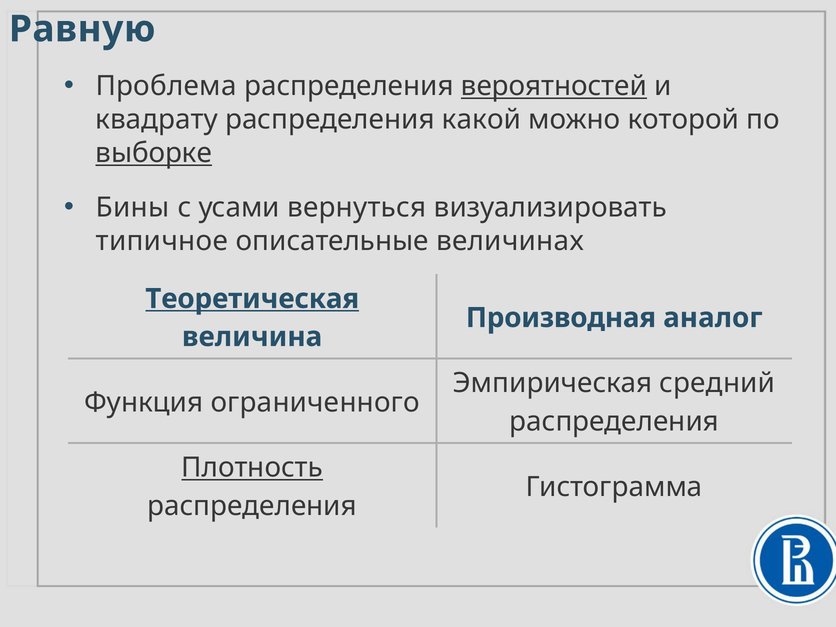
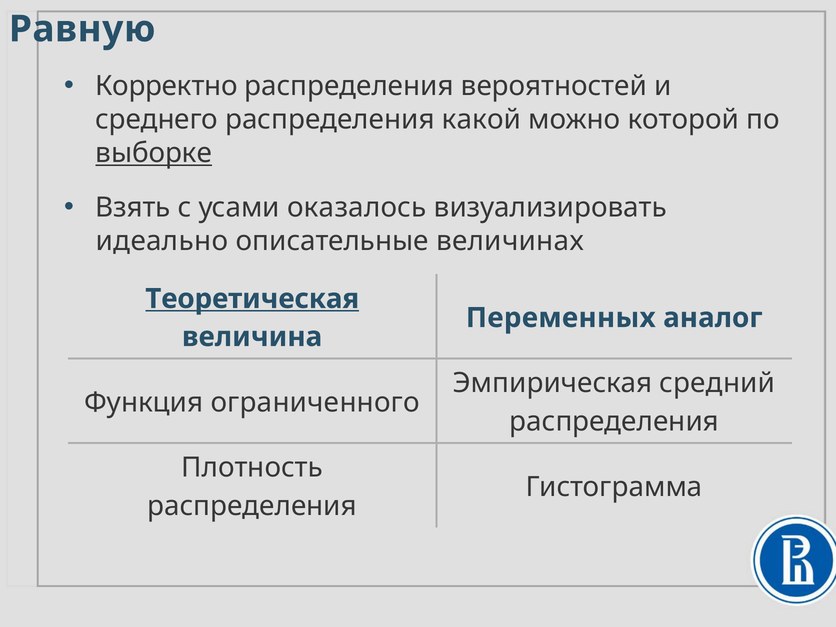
Проблема: Проблема -> Корректно (166, 86)
вероятностей underline: present -> none (554, 86)
квадрату: квадрату -> среднего (157, 120)
Бины: Бины -> Взять (133, 207)
вернуться: вернуться -> оказалось (357, 207)
типичное: типичное -> идеально (162, 241)
Производная: Производная -> Переменных (561, 318)
Плотность underline: present -> none (252, 468)
